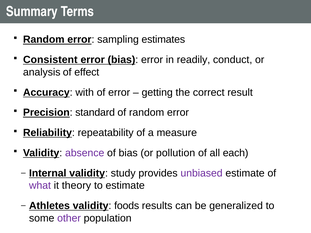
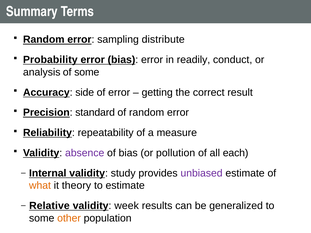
estimates: estimates -> distribute (163, 40)
Consistent: Consistent -> Probability (50, 60)
of effect: effect -> some (87, 72)
with: with -> side (85, 92)
what colour: purple -> orange (40, 186)
Athletes: Athletes -> Relative (49, 206)
foods: foods -> week (127, 206)
other colour: purple -> orange (69, 218)
